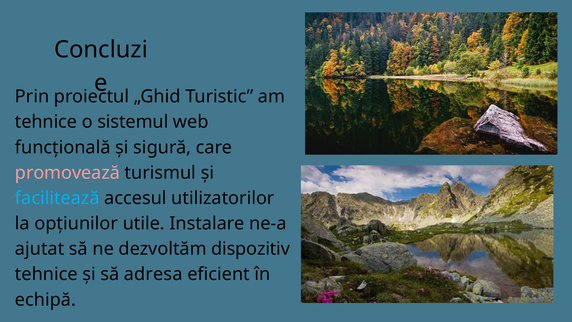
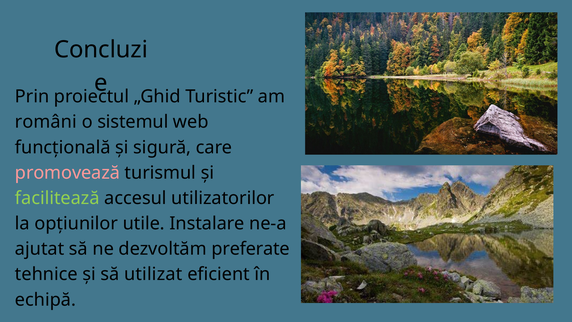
tehnice: tehnice -> români (46, 122)
facilitează colour: light blue -> light green (57, 198)
dispozitiv: dispozitiv -> preferate (251, 249)
adresa: adresa -> utilizat (153, 274)
